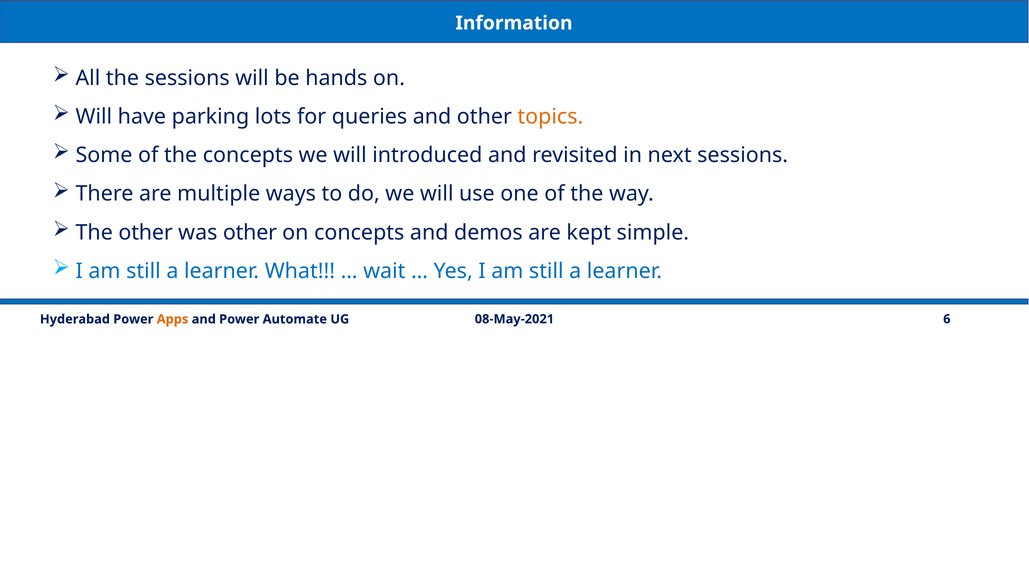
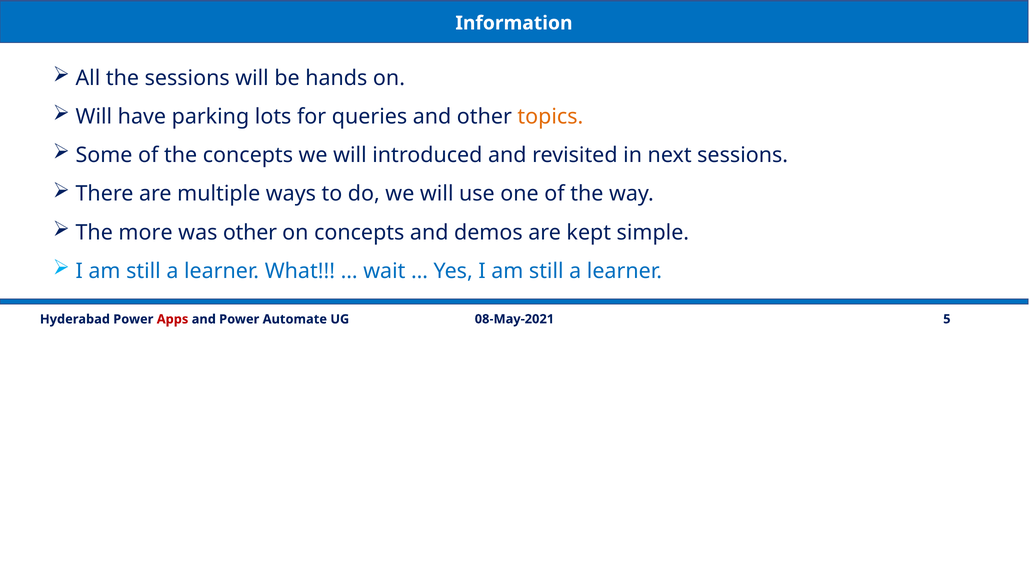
The other: other -> more (146, 232)
6: 6 -> 5 (947, 319)
Apps colour: orange -> red (173, 319)
